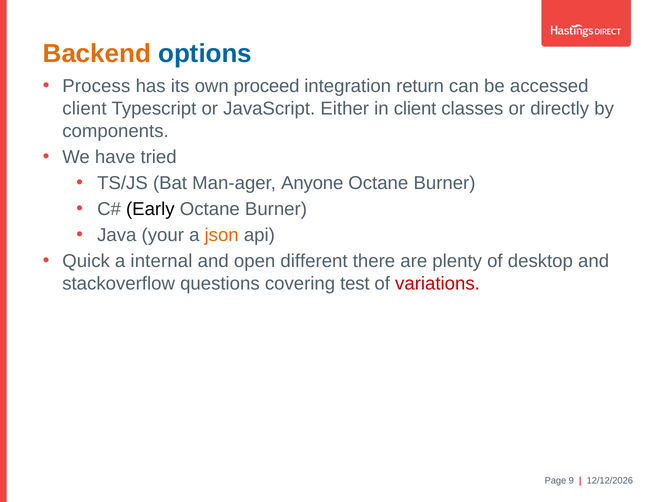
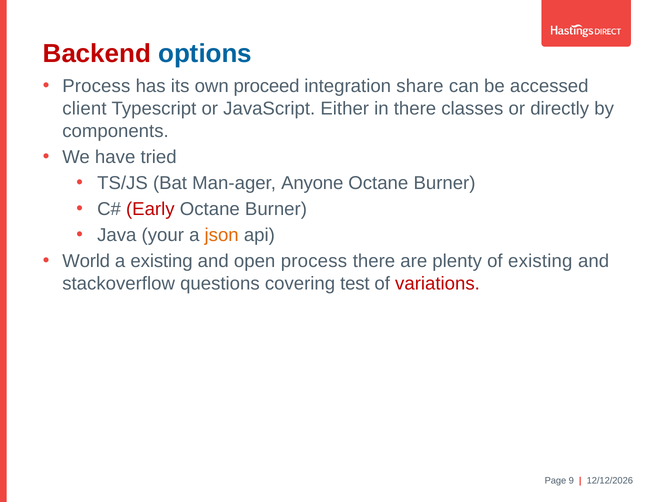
Backend colour: orange -> red (97, 54)
return: return -> share (420, 86)
in client: client -> there (415, 109)
Early colour: black -> red (150, 209)
Quick: Quick -> World (86, 261)
a internal: internal -> existing (162, 261)
open different: different -> process (314, 261)
of desktop: desktop -> existing (540, 261)
